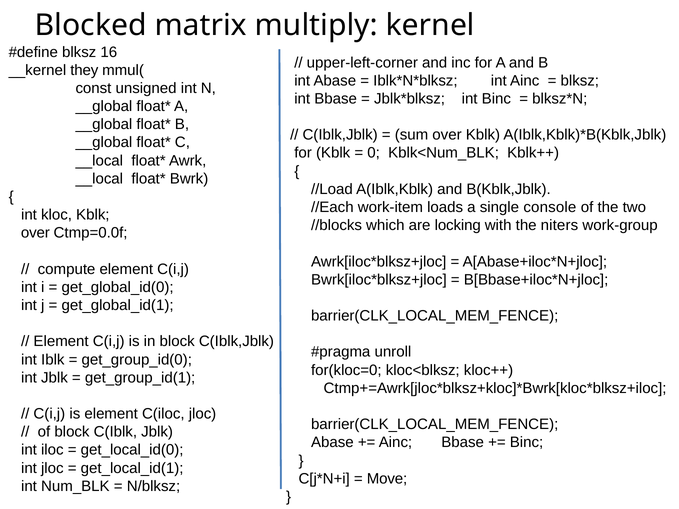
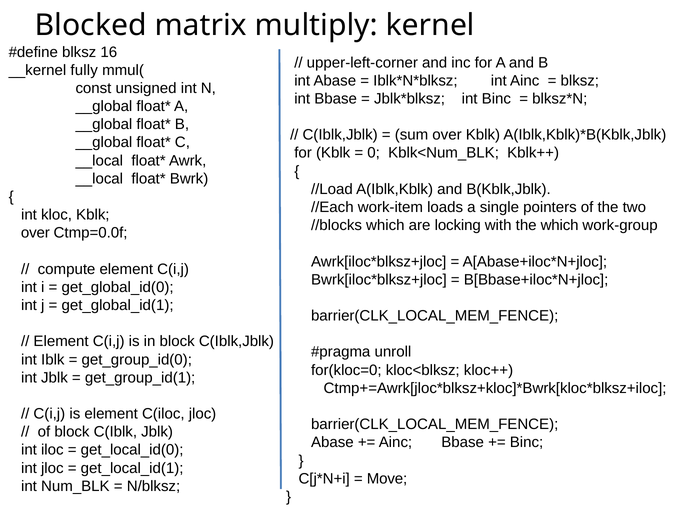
they: they -> fully (84, 70)
console: console -> pointers (550, 207)
the niters: niters -> which (560, 225)
